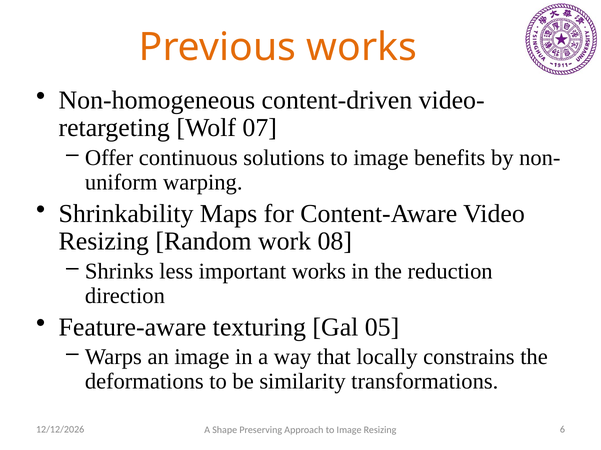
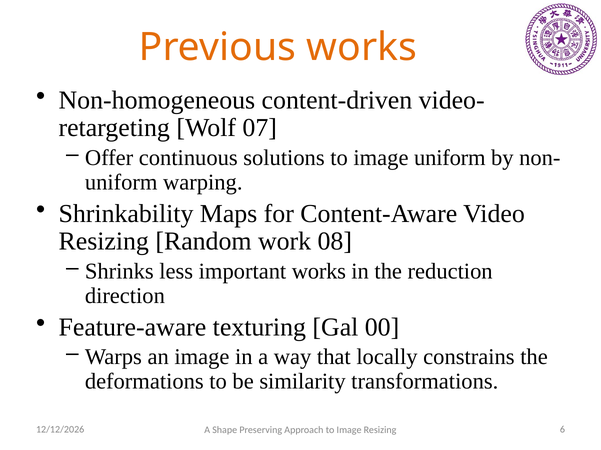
image benefits: benefits -> uniform (450, 158)
05: 05 -> 00 (382, 328)
